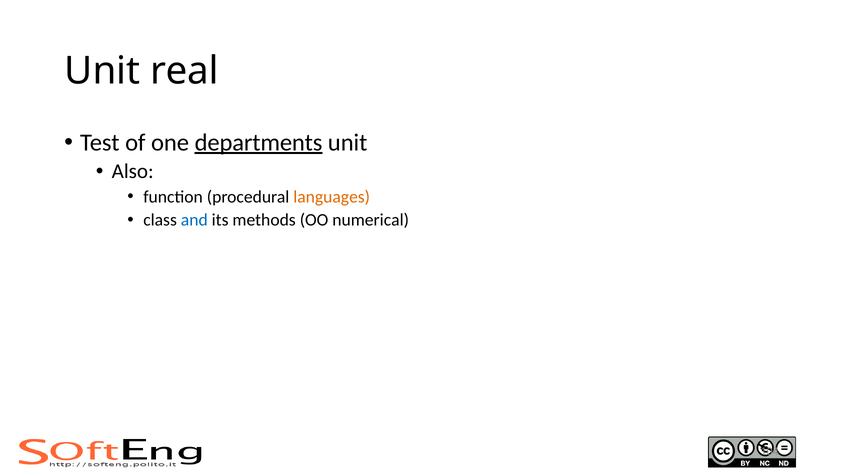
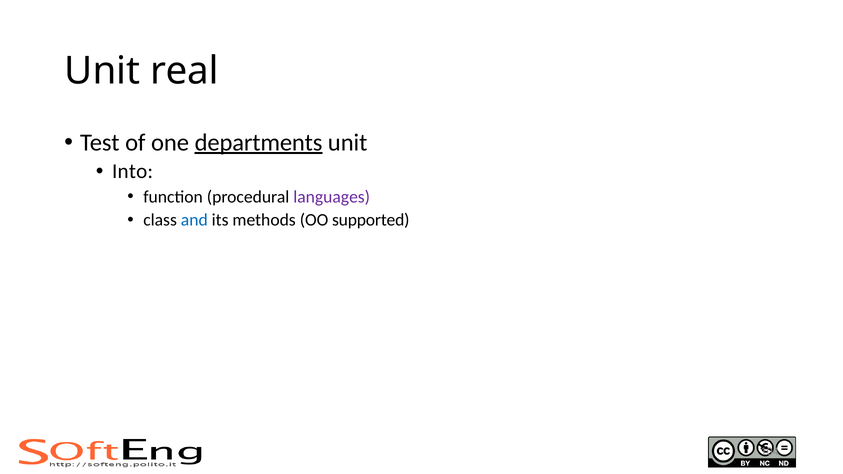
Also: Also -> Into (133, 172)
languages colour: orange -> purple (332, 197)
numerical: numerical -> supported (371, 220)
